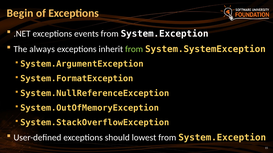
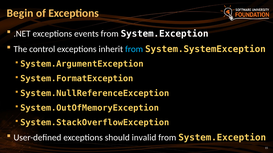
always: always -> control (42, 49)
from colour: light green -> light blue (134, 49)
lowest: lowest -> invalid (144, 138)
